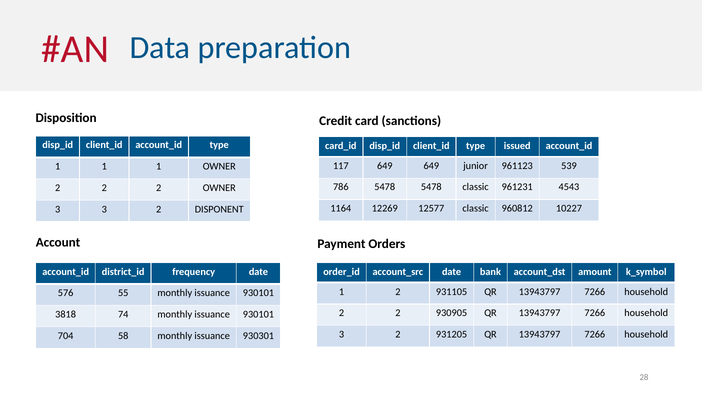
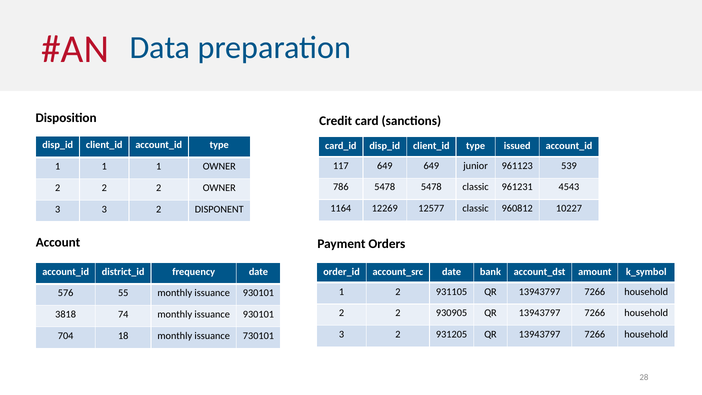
58: 58 -> 18 (123, 336)
930301: 930301 -> 730101 (258, 336)
